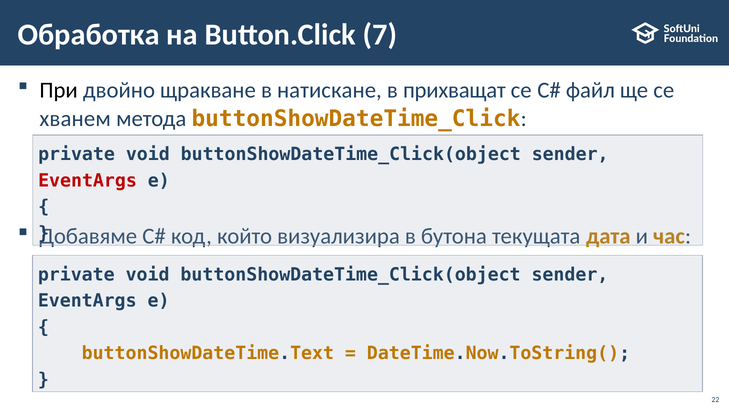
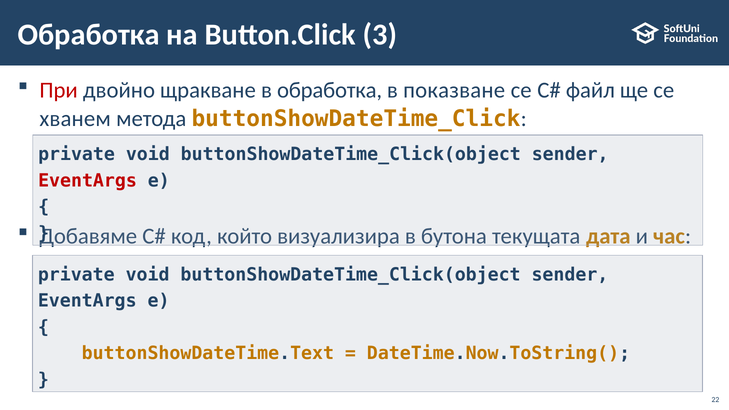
7: 7 -> 3 (380, 35)
При colour: black -> red (59, 90)
в натискане: натискане -> обработка (330, 90)
прихващат: прихващат -> показване (454, 90)
